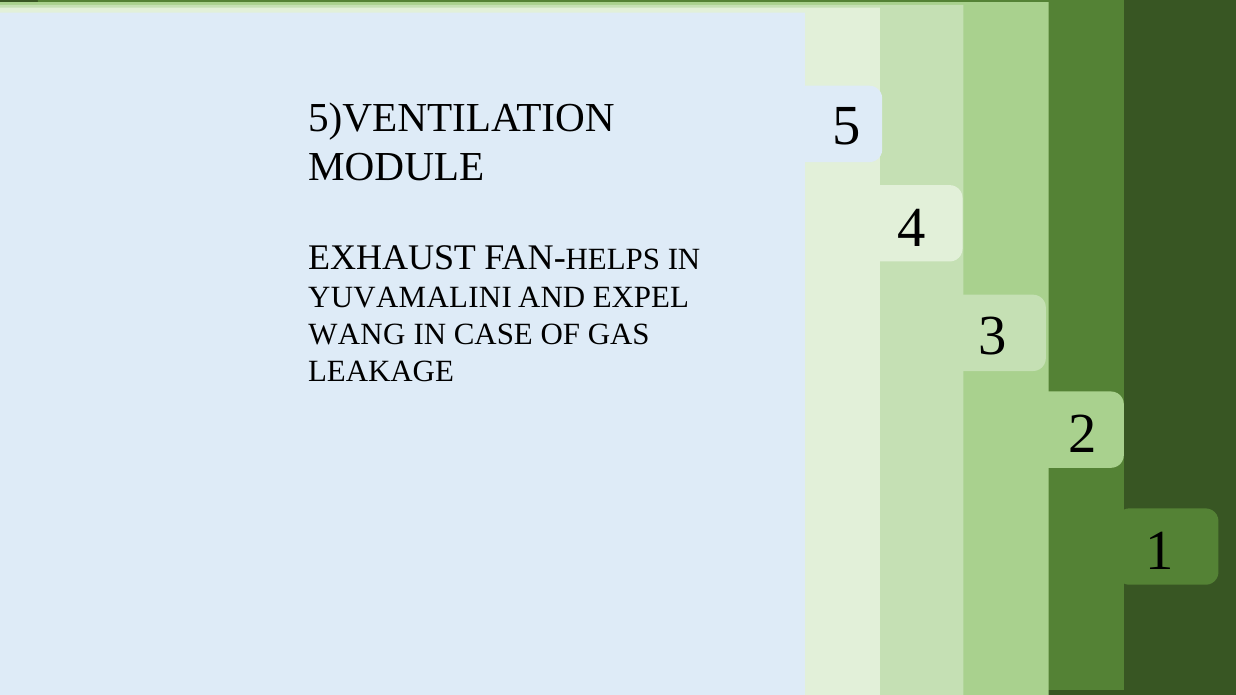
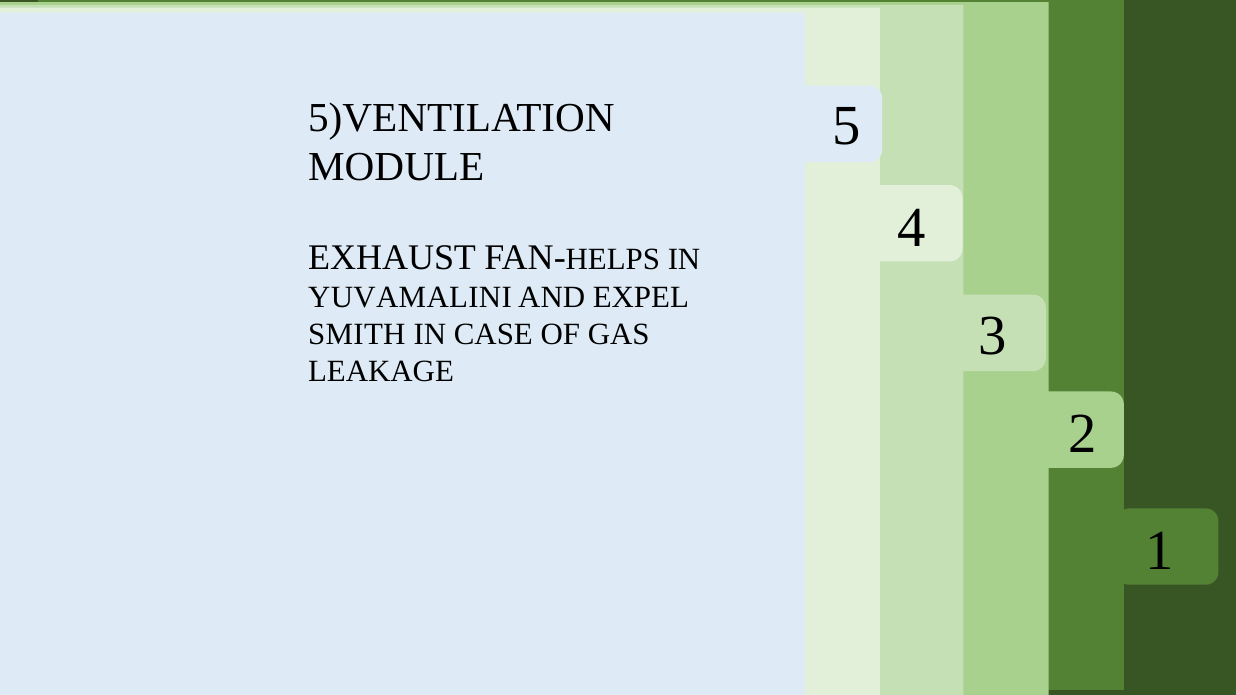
WANG: WANG -> SMITH (357, 334)
